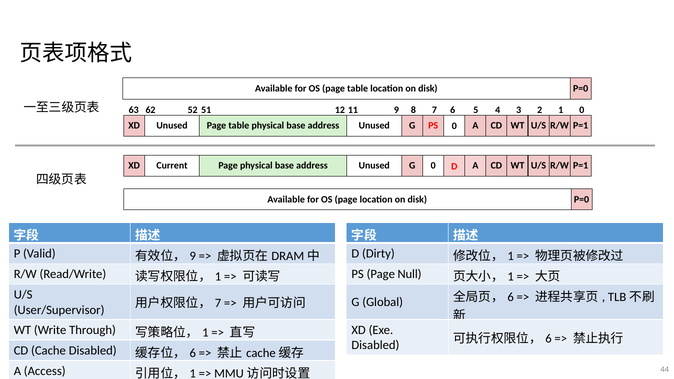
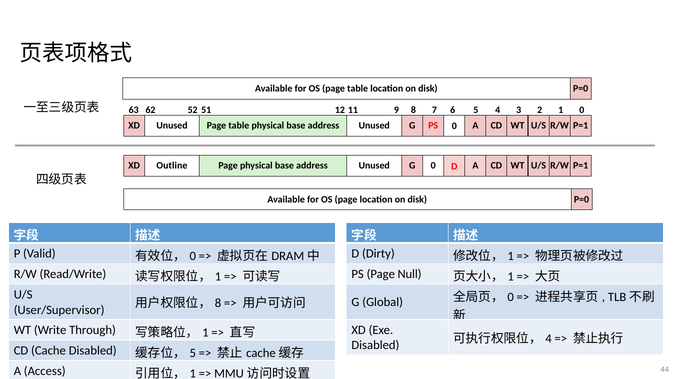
Current: Current -> Outline (172, 166)
9: 9 -> 0 (193, 256)
6: 6 -> 0 (511, 297)
7: 7 -> 8 (218, 303)
6: 6 -> 4 (549, 339)
6: 6 -> 5 (193, 353)
